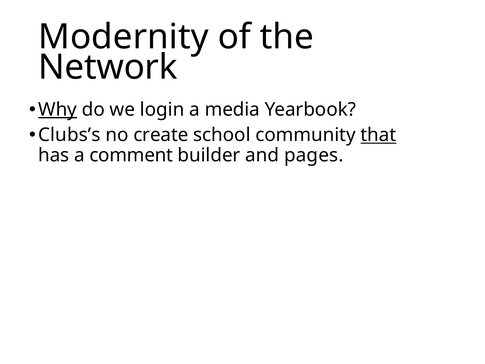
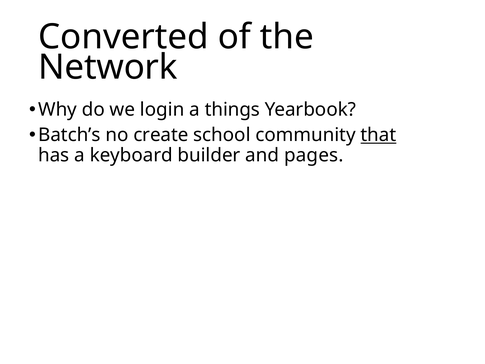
Modernity: Modernity -> Converted (123, 37)
Why underline: present -> none (58, 109)
media: media -> things (232, 109)
Clubs’s: Clubs’s -> Batch’s (69, 135)
comment: comment -> keyboard (131, 155)
